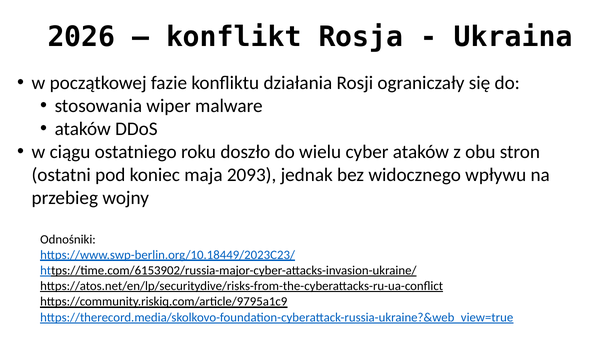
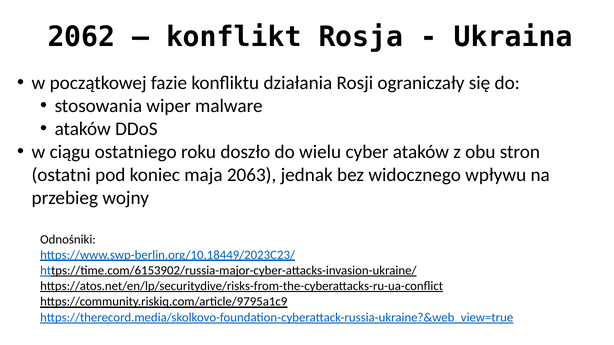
2026: 2026 -> 2062 (81, 37)
2093: 2093 -> 2063 (252, 175)
